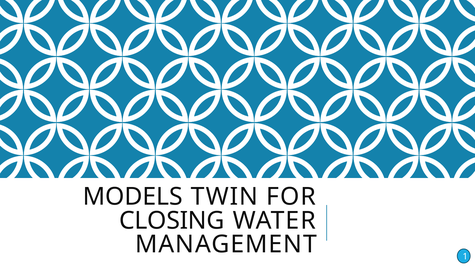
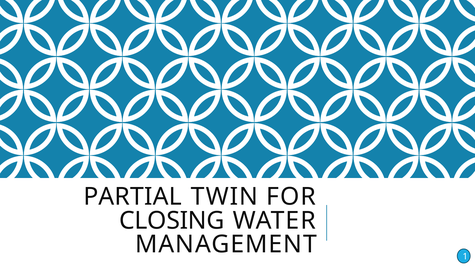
MODELS: MODELS -> PARTIAL (133, 197)
